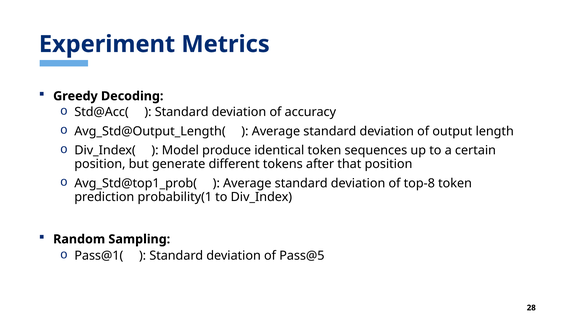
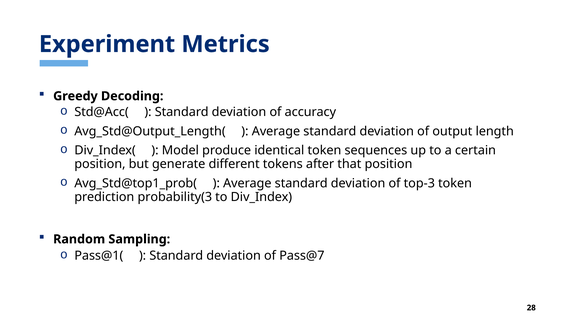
top-8: top-8 -> top-3 (419, 183)
probability(1: probability(1 -> probability(3 (175, 197)
Pass@5: Pass@5 -> Pass@7 (302, 255)
